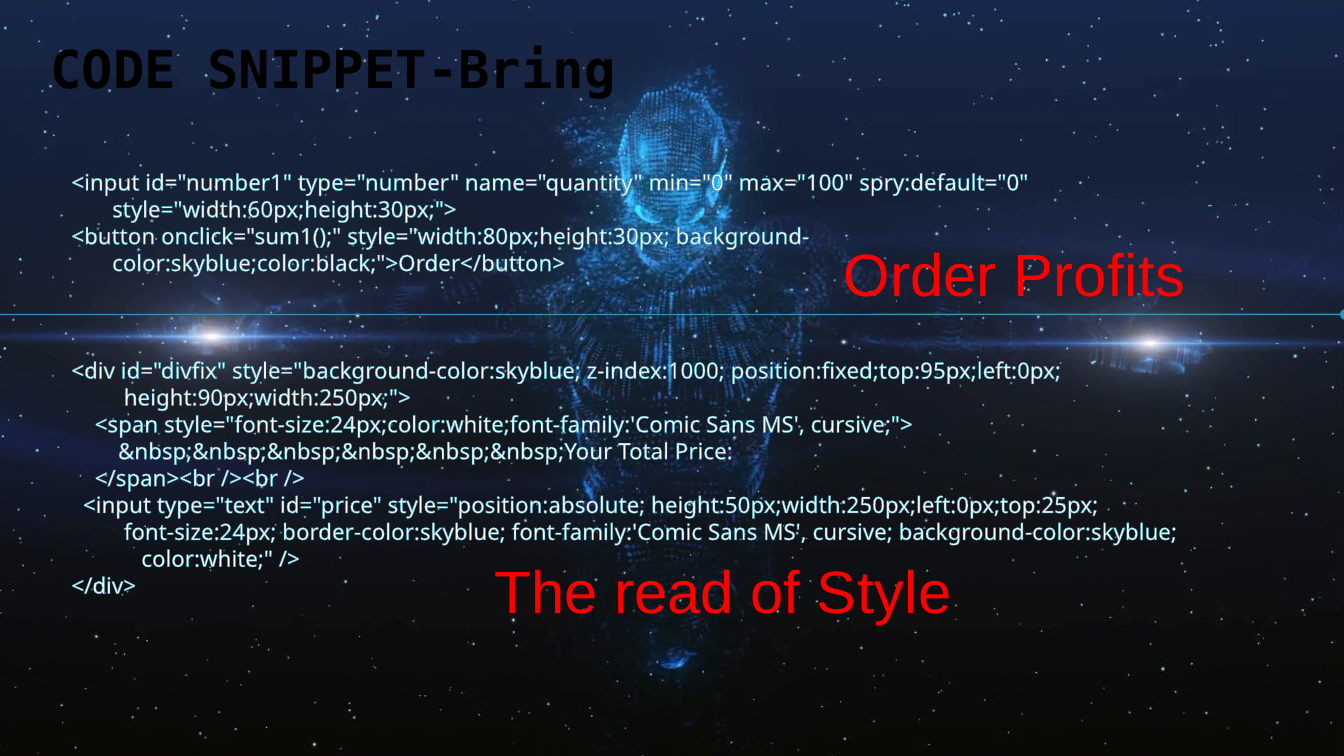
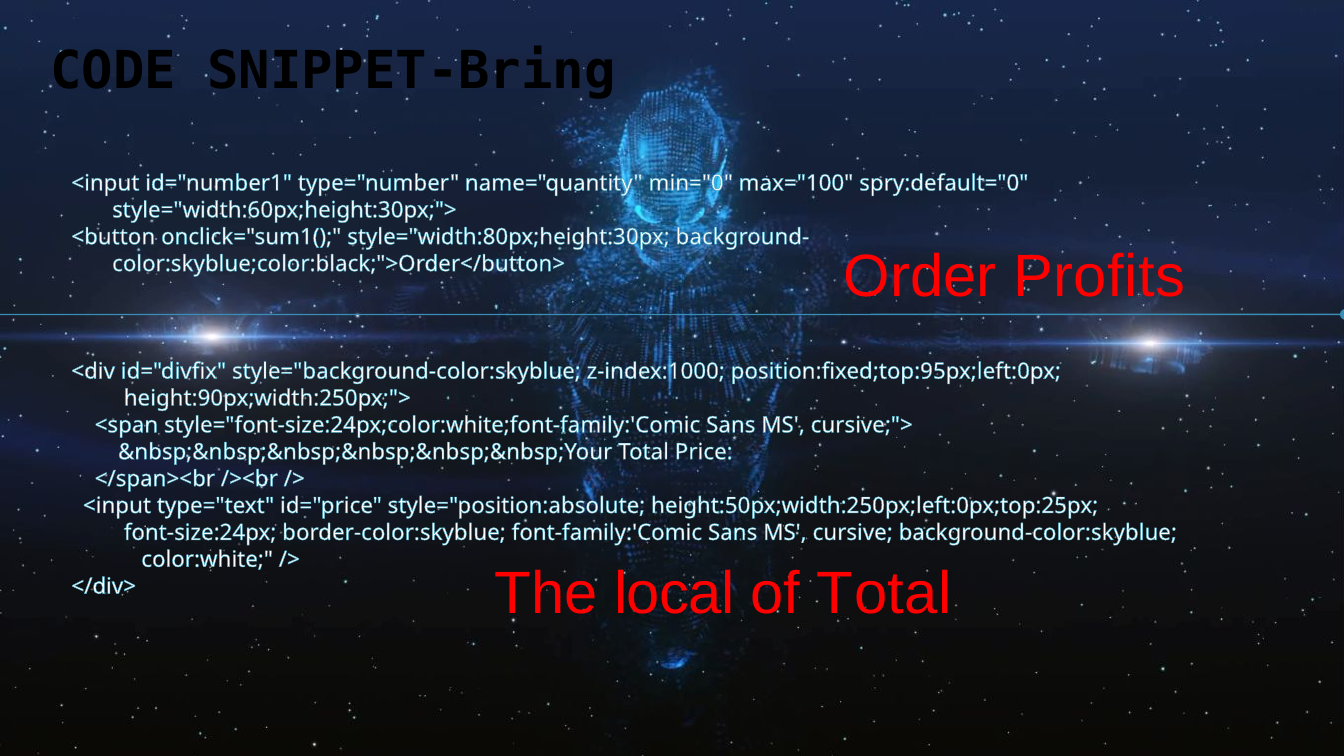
read: read -> local (674, 594)
of Style: Style -> Total (885, 594)
